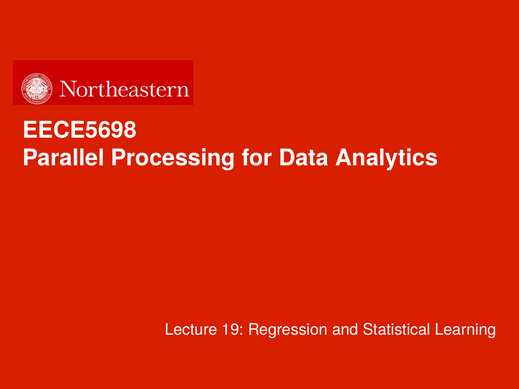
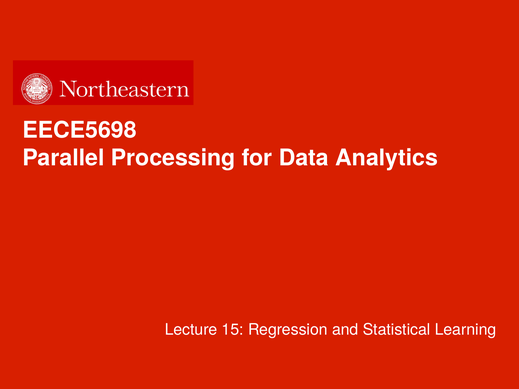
19: 19 -> 15 (233, 330)
